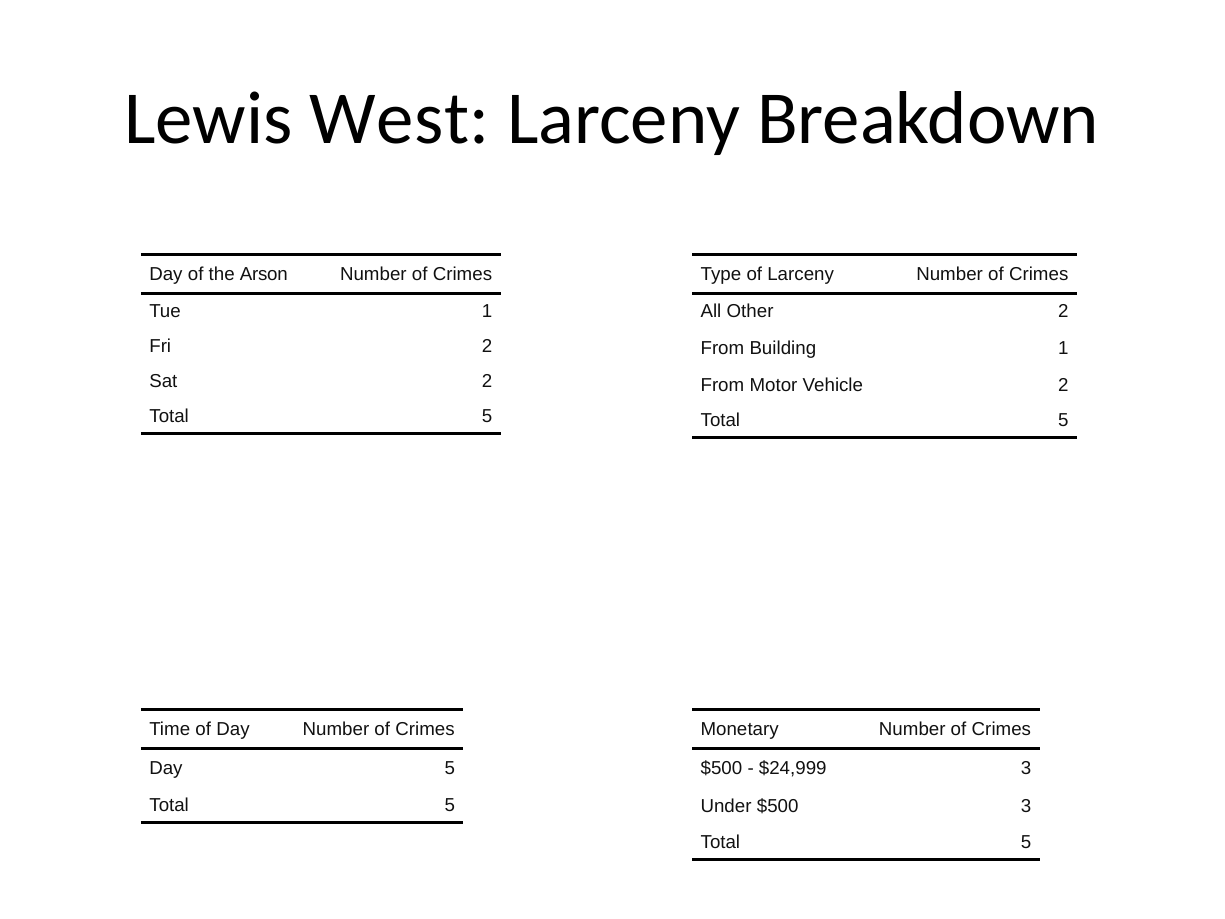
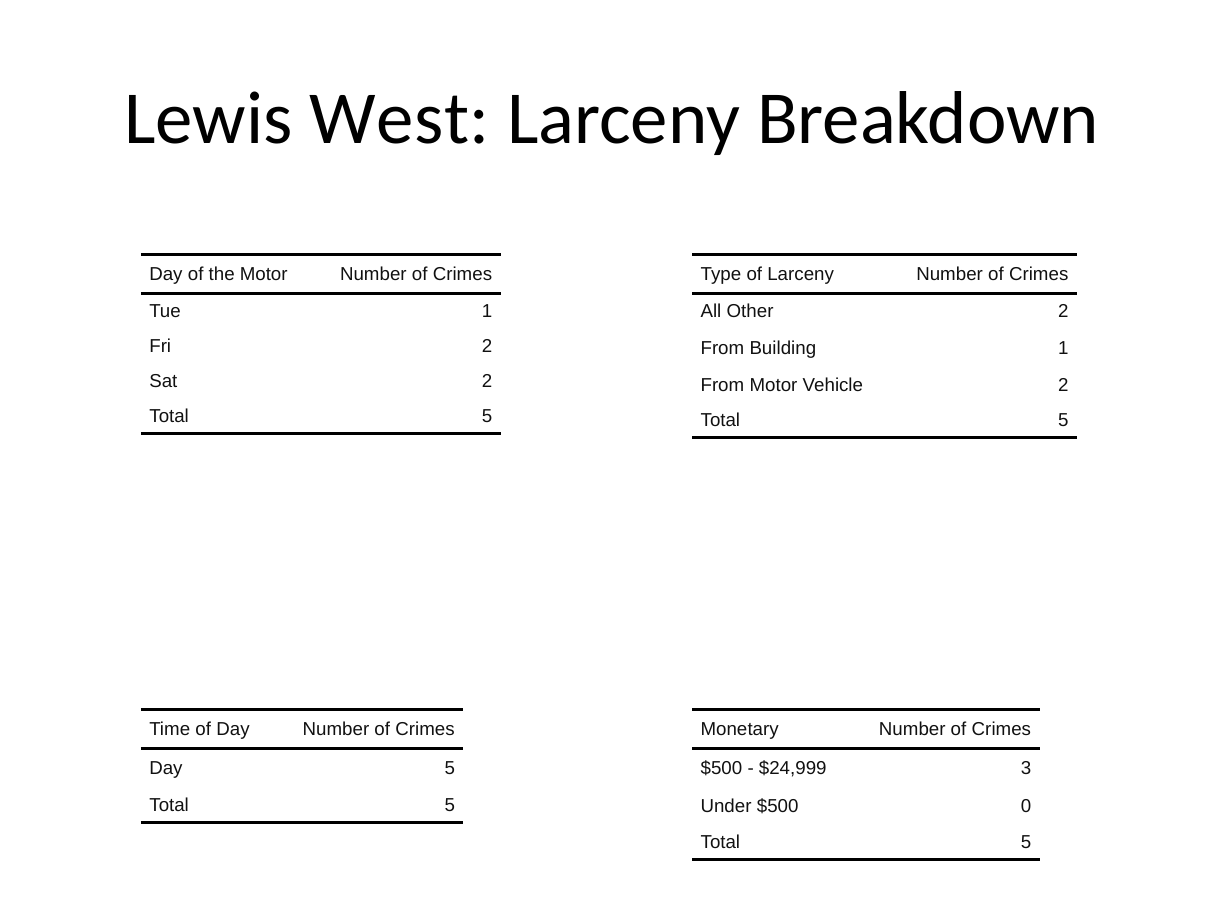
the Arson: Arson -> Motor (264, 274)
$500 3: 3 -> 0 (1026, 806)
